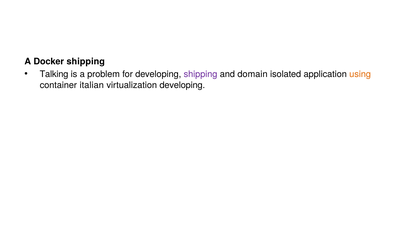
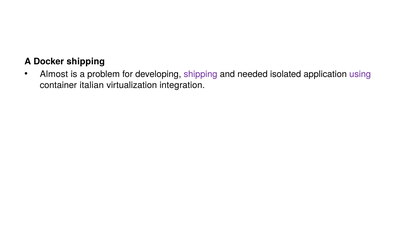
Talking: Talking -> Almost (54, 74)
domain: domain -> needed (253, 74)
using colour: orange -> purple (360, 74)
virtualization developing: developing -> integration (182, 85)
